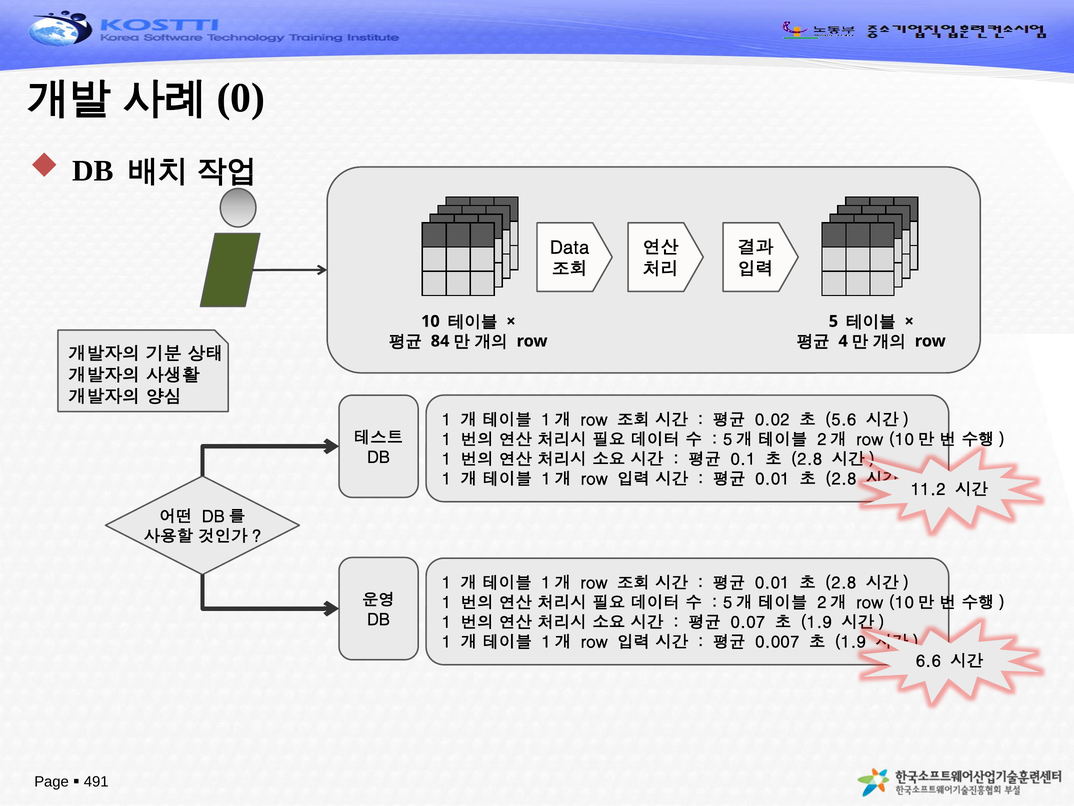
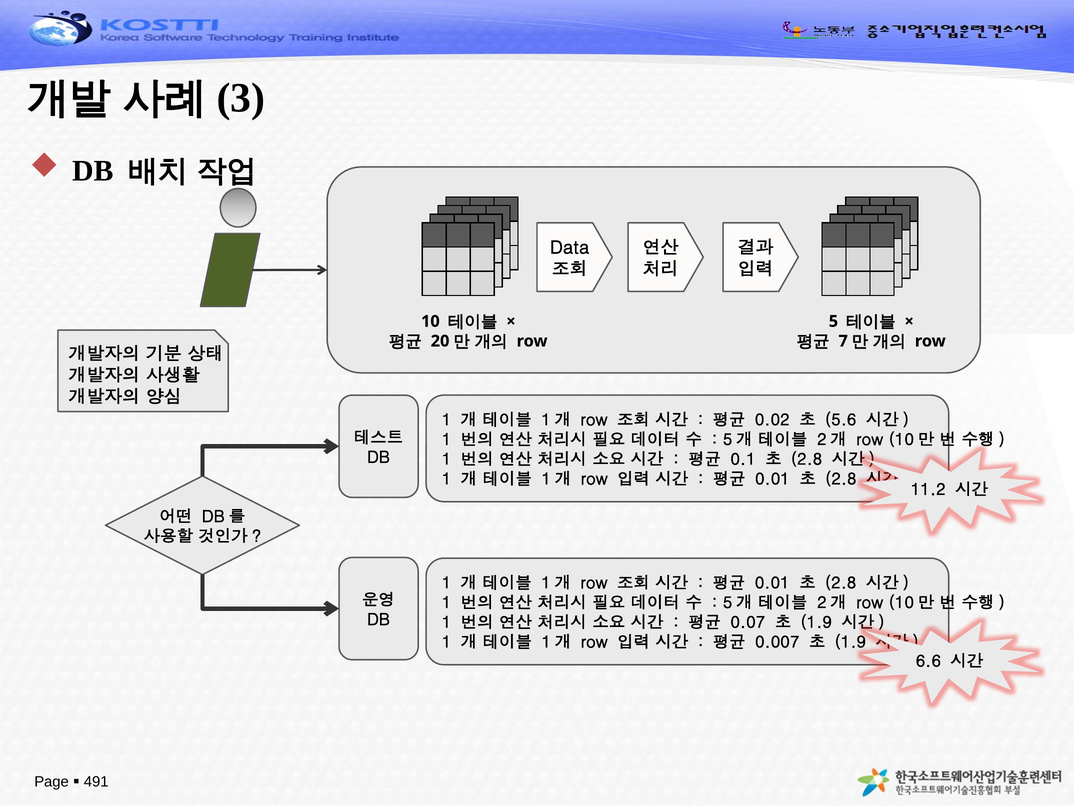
0: 0 -> 3 (241, 98)
84: 84 -> 20 (440, 341)
4: 4 -> 7 (843, 341)
